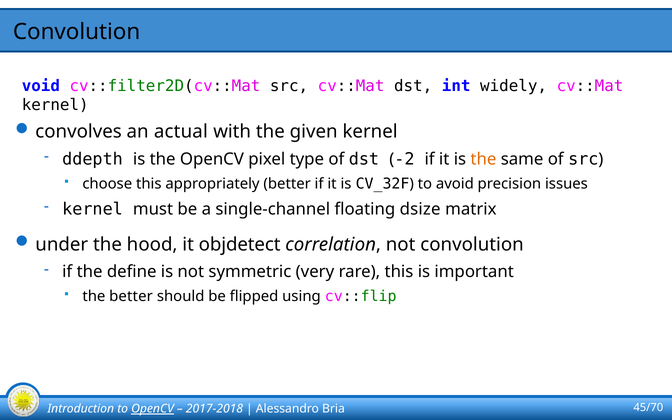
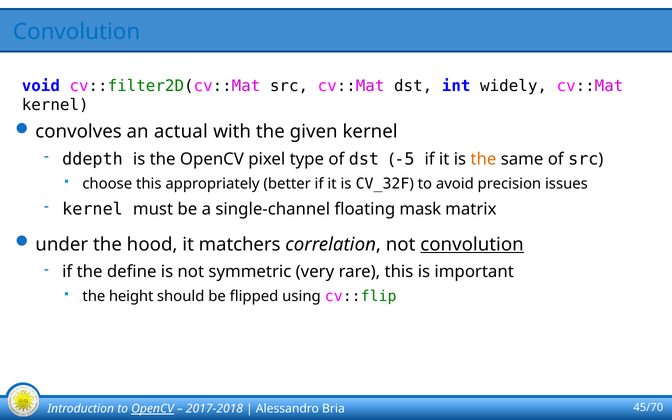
Convolution colour: black -> blue (77, 32)
-2: -2 -> -5 (404, 159)
dsize: dsize -> mask (420, 209)
objdetect: objdetect -> matchers (240, 244)
convolution underline: none -> present (472, 244)
the better: better -> height (131, 296)
